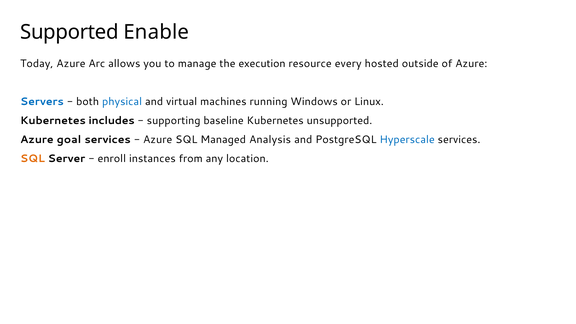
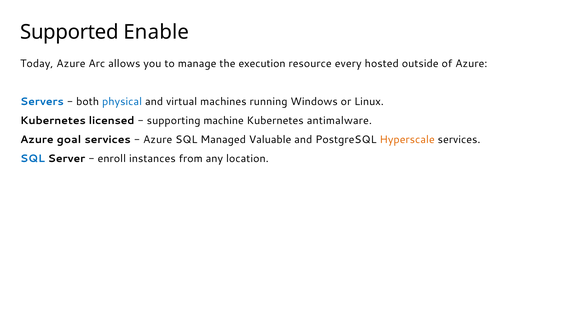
includes: includes -> licensed (112, 121)
baseline: baseline -> machine (224, 121)
unsupported: unsupported -> antimalware (339, 121)
Analysis: Analysis -> Valuable (270, 140)
Hyperscale colour: blue -> orange (407, 140)
SQL colour: orange -> blue (33, 159)
